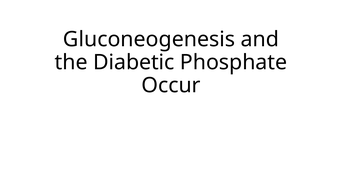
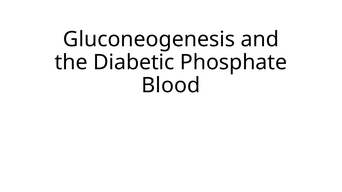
Occur: Occur -> Blood (171, 85)
